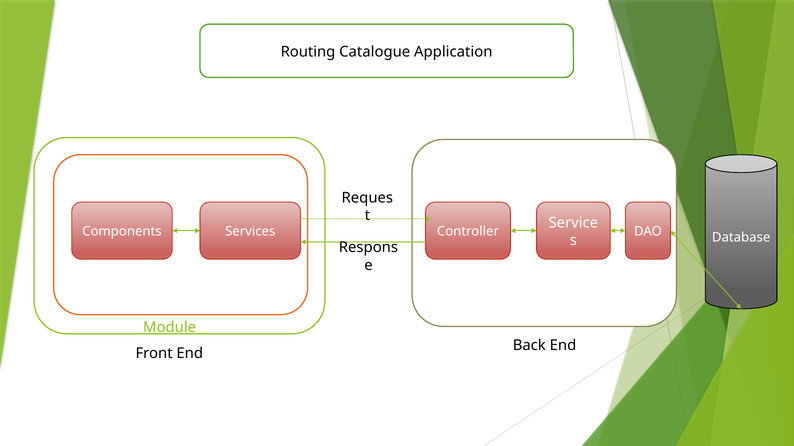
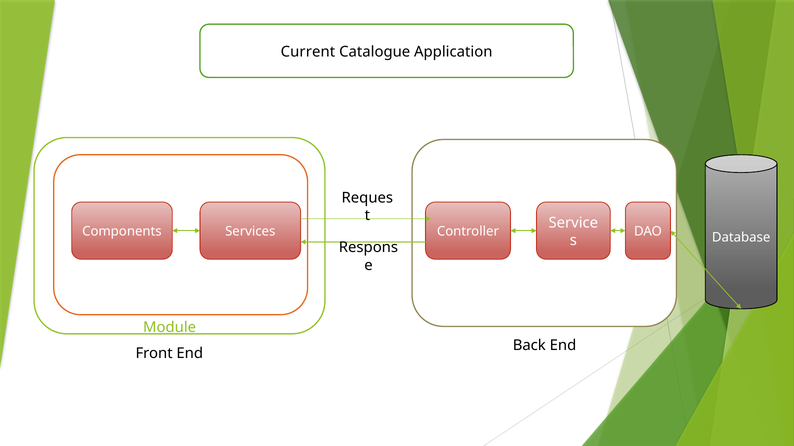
Routing: Routing -> Current (308, 52)
